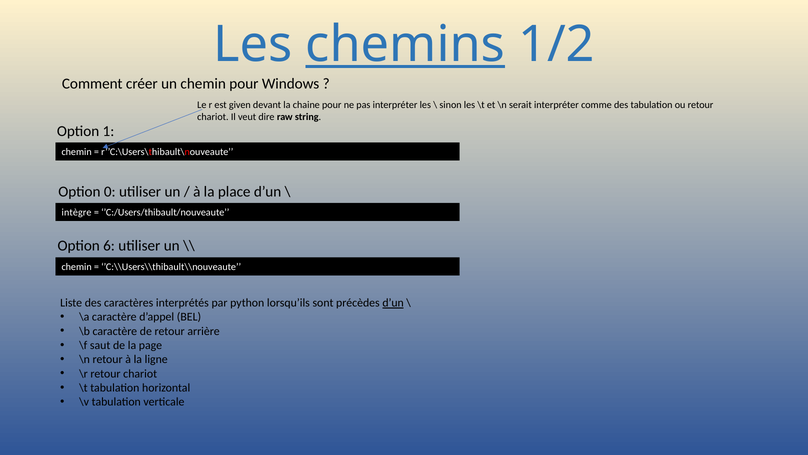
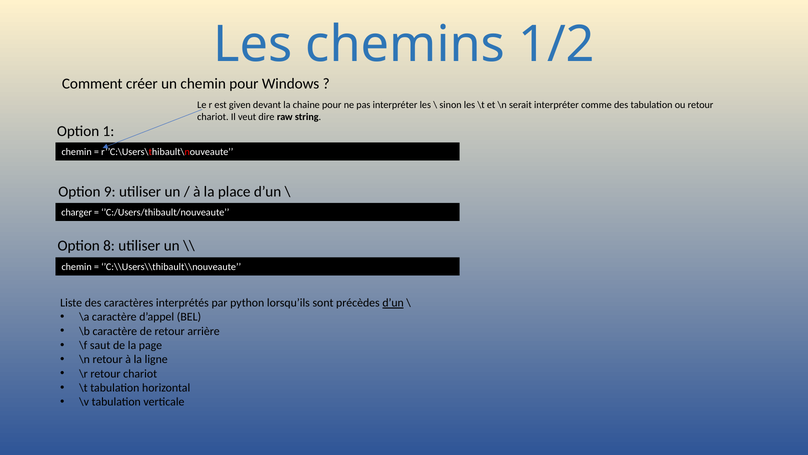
chemins underline: present -> none (405, 45)
0: 0 -> 9 (110, 191)
intègre: intègre -> charger (77, 212)
6: 6 -> 8 (109, 246)
